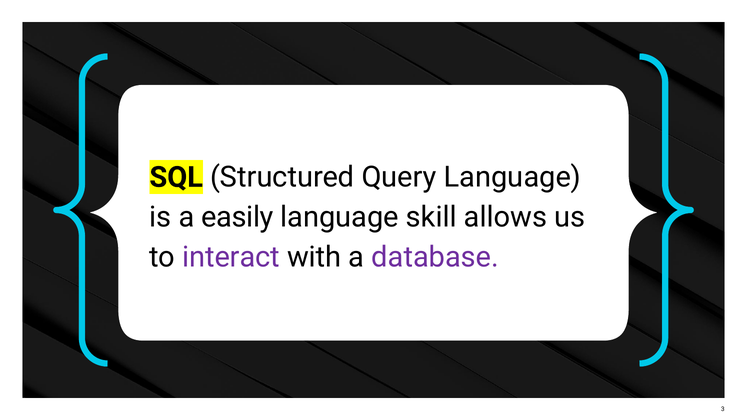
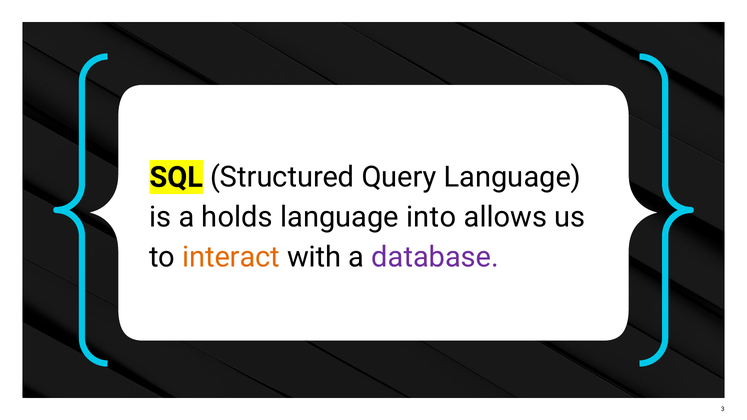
easily: easily -> holds (237, 217)
skill: skill -> into (431, 217)
interact colour: purple -> orange (231, 258)
